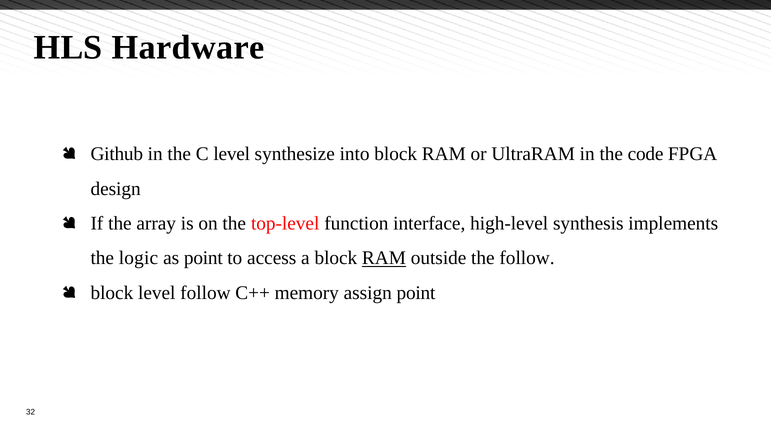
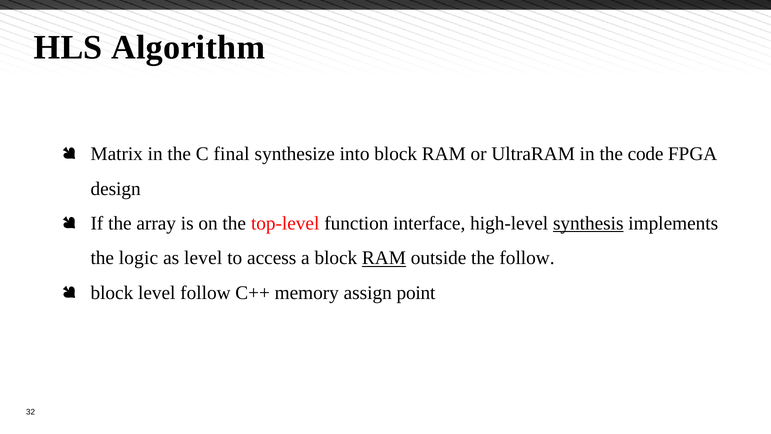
Hardware: Hardware -> Algorithm (188, 47)
Github: Github -> Matrix (117, 154)
C level: level -> final (232, 154)
synthesis underline: none -> present (588, 223)
as point: point -> level (203, 258)
